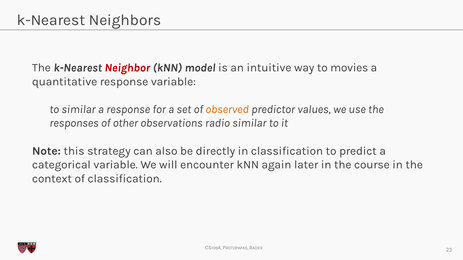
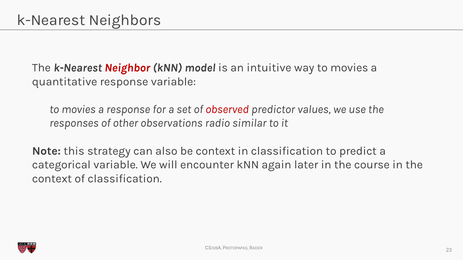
similar: similar -> movies (79, 109)
observed colour: orange -> red (227, 109)
be directly: directly -> context (215, 151)
